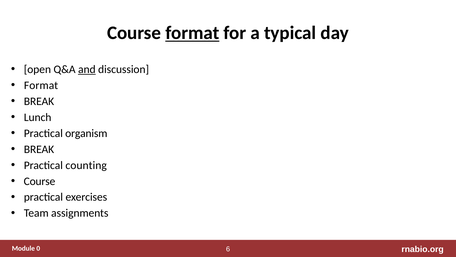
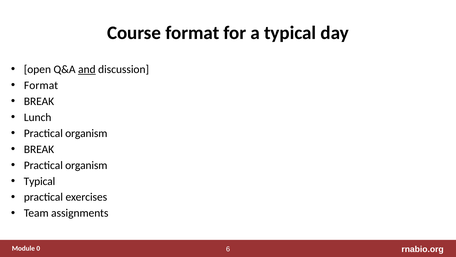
format underline: present -> none (192, 33)
counting: counting -> organism (86, 165)
Course: Course -> Typical (40, 181)
